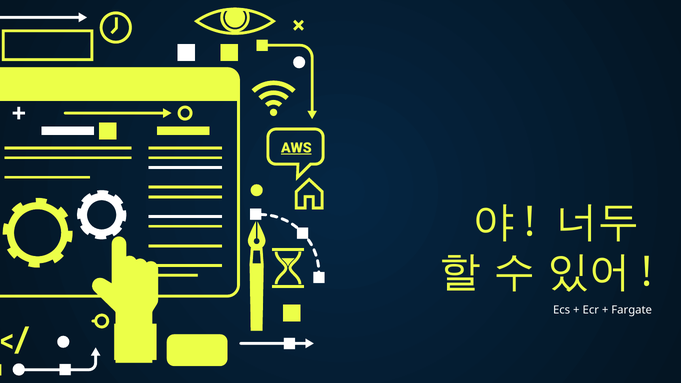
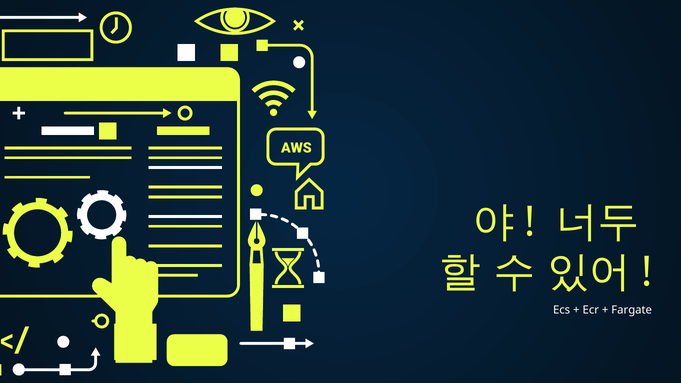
AWS underline: present -> none (296, 148)
